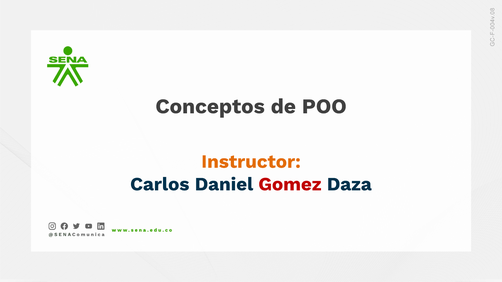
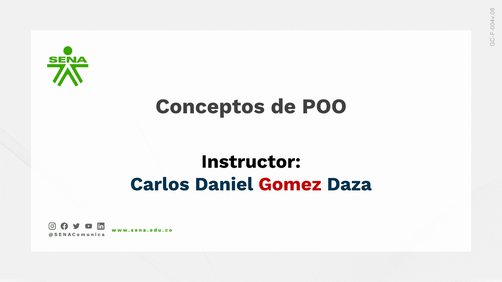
Instructor colour: orange -> black (251, 162)
